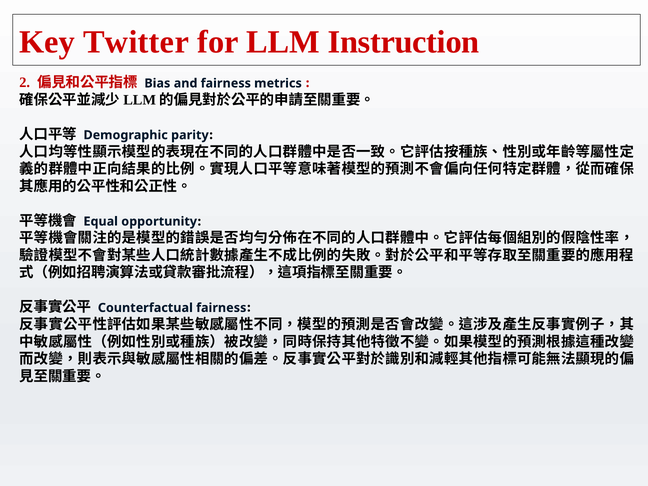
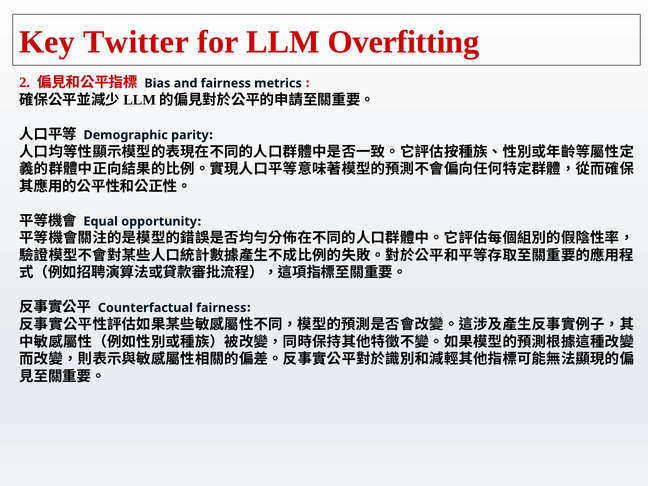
Instruction: Instruction -> Overfitting (404, 42)
